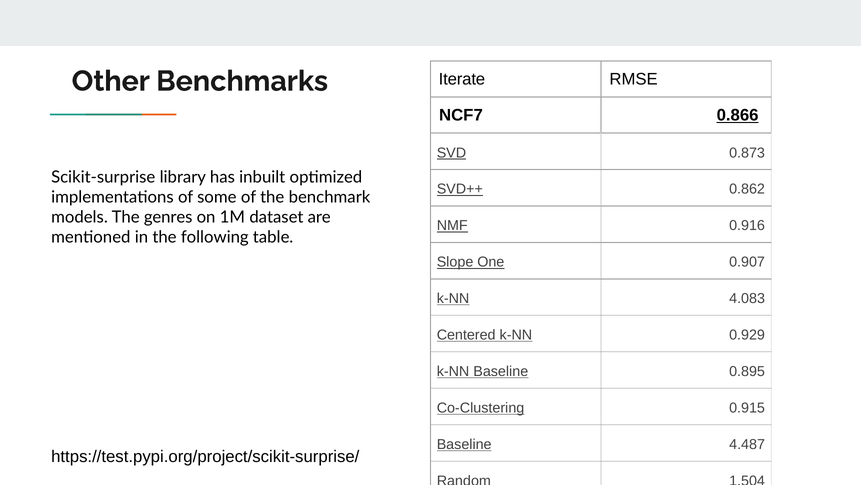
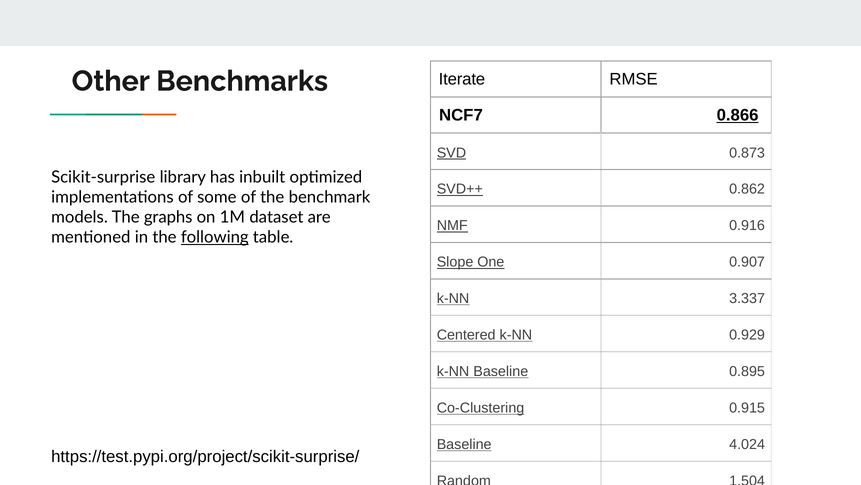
genres: genres -> graphs (168, 217)
following underline: none -> present (215, 237)
4.083: 4.083 -> 3.337 (747, 298)
4.487: 4.487 -> 4.024 (747, 444)
